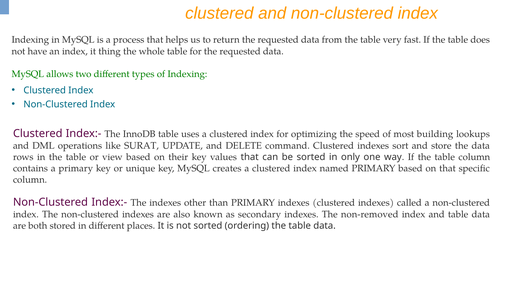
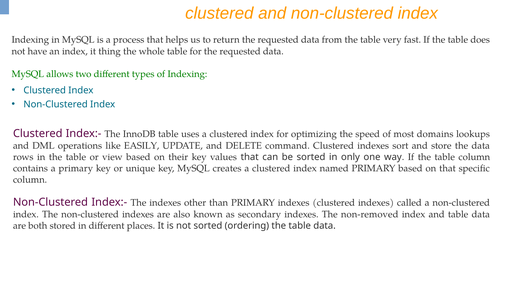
building: building -> domains (435, 134)
SURAT: SURAT -> EASILY (142, 146)
